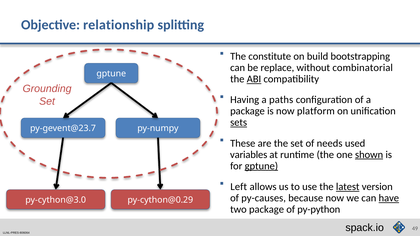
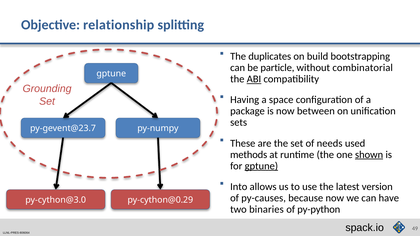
constitute: constitute -> duplicates (270, 57)
replace: replace -> particle (277, 68)
paths: paths -> space (281, 100)
platform: platform -> between (316, 111)
sets underline: present -> none (239, 123)
variables: variables -> methods (249, 155)
Left: Left -> Into (239, 187)
latest underline: present -> none (348, 187)
have underline: present -> none (389, 198)
two package: package -> binaries (266, 210)
